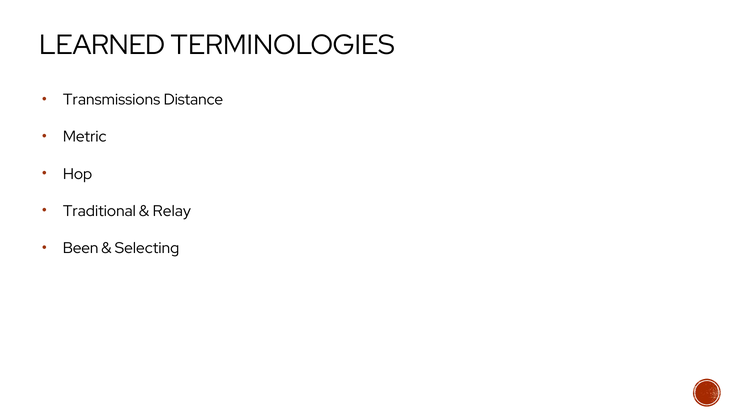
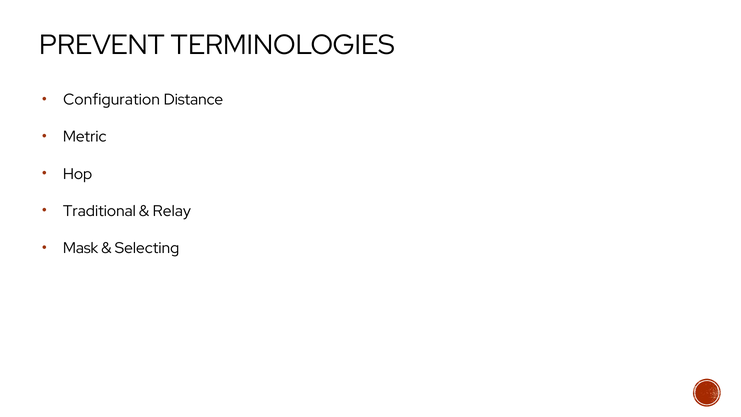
LEARNED: LEARNED -> PREVENT (102, 45)
Transmissions: Transmissions -> Configuration (112, 100)
Been: Been -> Mask (81, 248)
